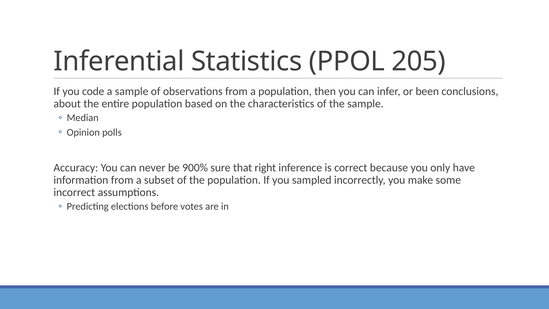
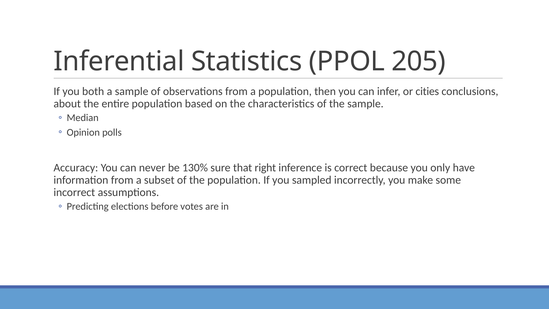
code: code -> both (93, 91)
been: been -> cities (427, 91)
900%: 900% -> 130% (195, 168)
